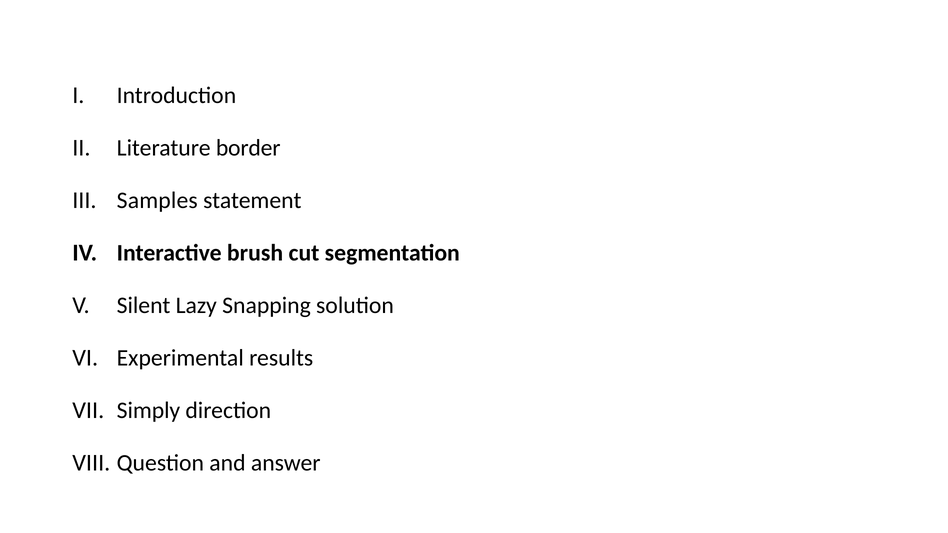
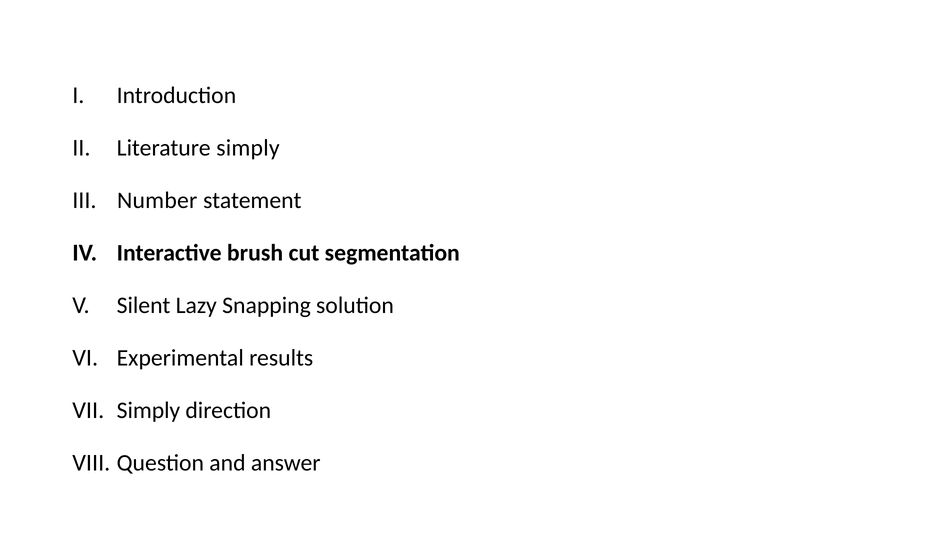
Literature border: border -> simply (248, 148)
Samples: Samples -> Number (157, 200)
